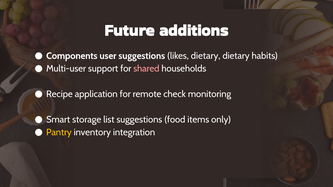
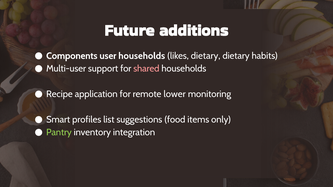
user suggestions: suggestions -> households (142, 56)
check: check -> lower (175, 94)
storage: storage -> profiles (87, 120)
Pantry colour: yellow -> light green (59, 133)
